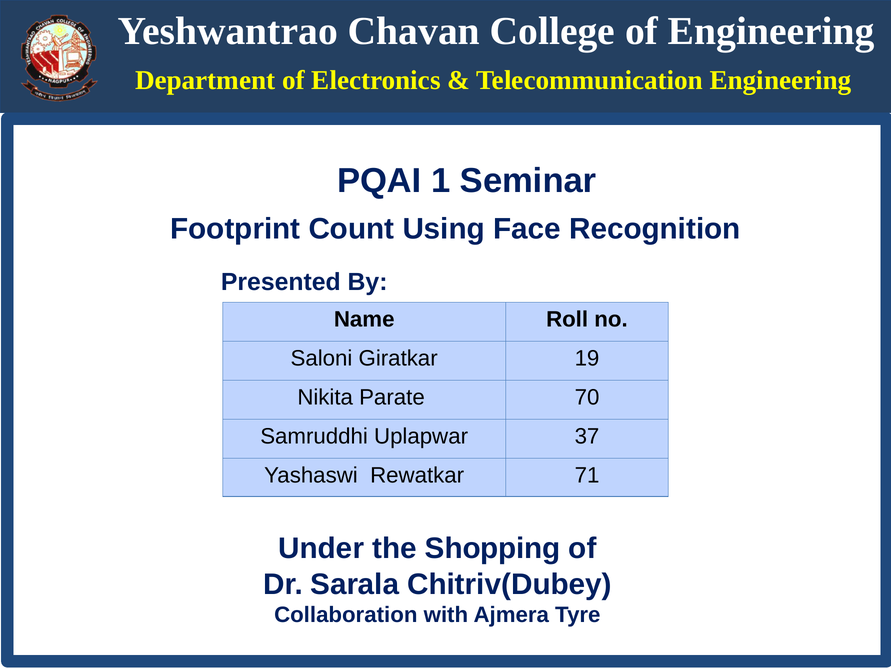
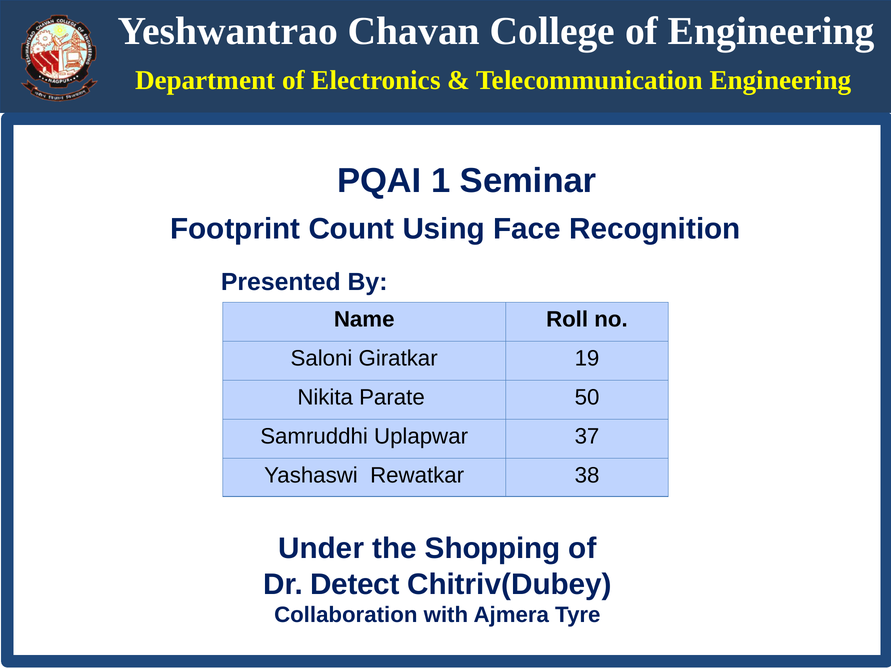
70: 70 -> 50 (587, 398)
71: 71 -> 38 (587, 476)
Sarala: Sarala -> Detect (355, 584)
